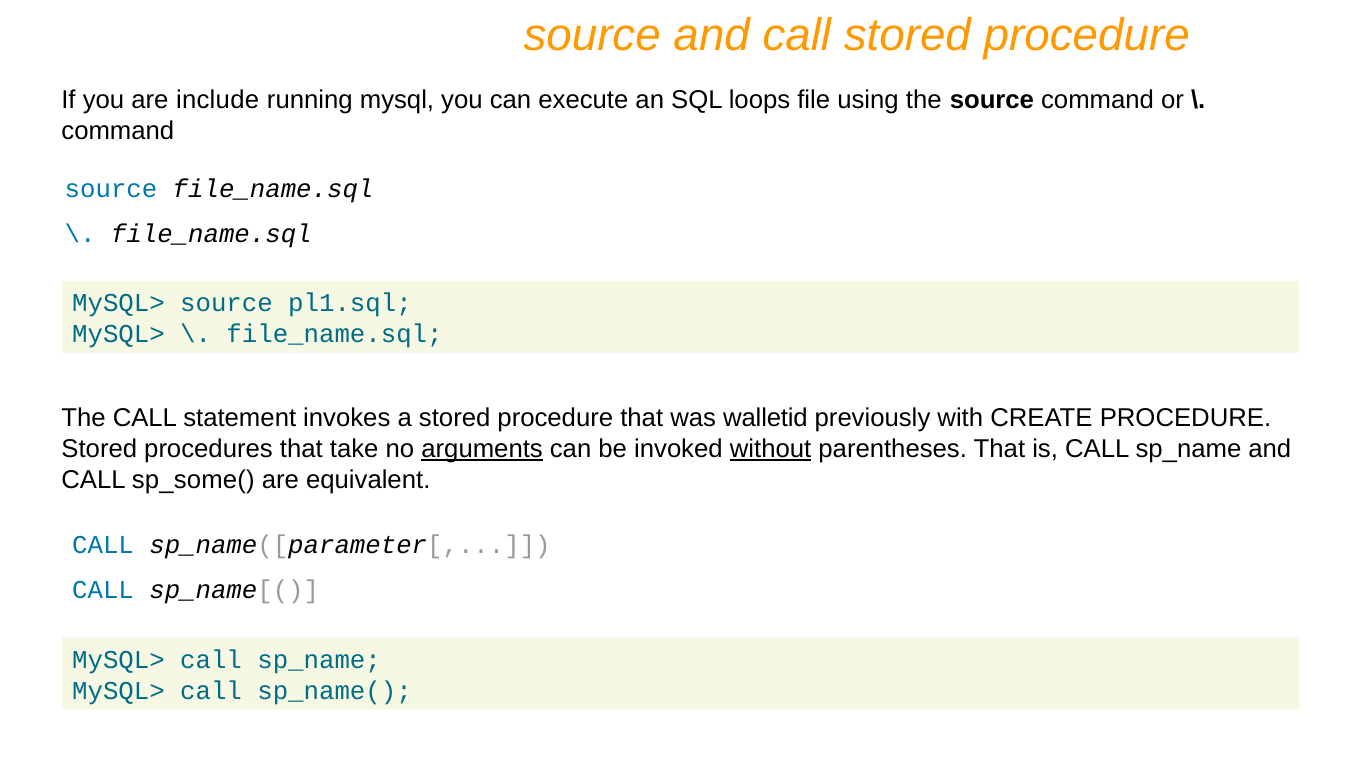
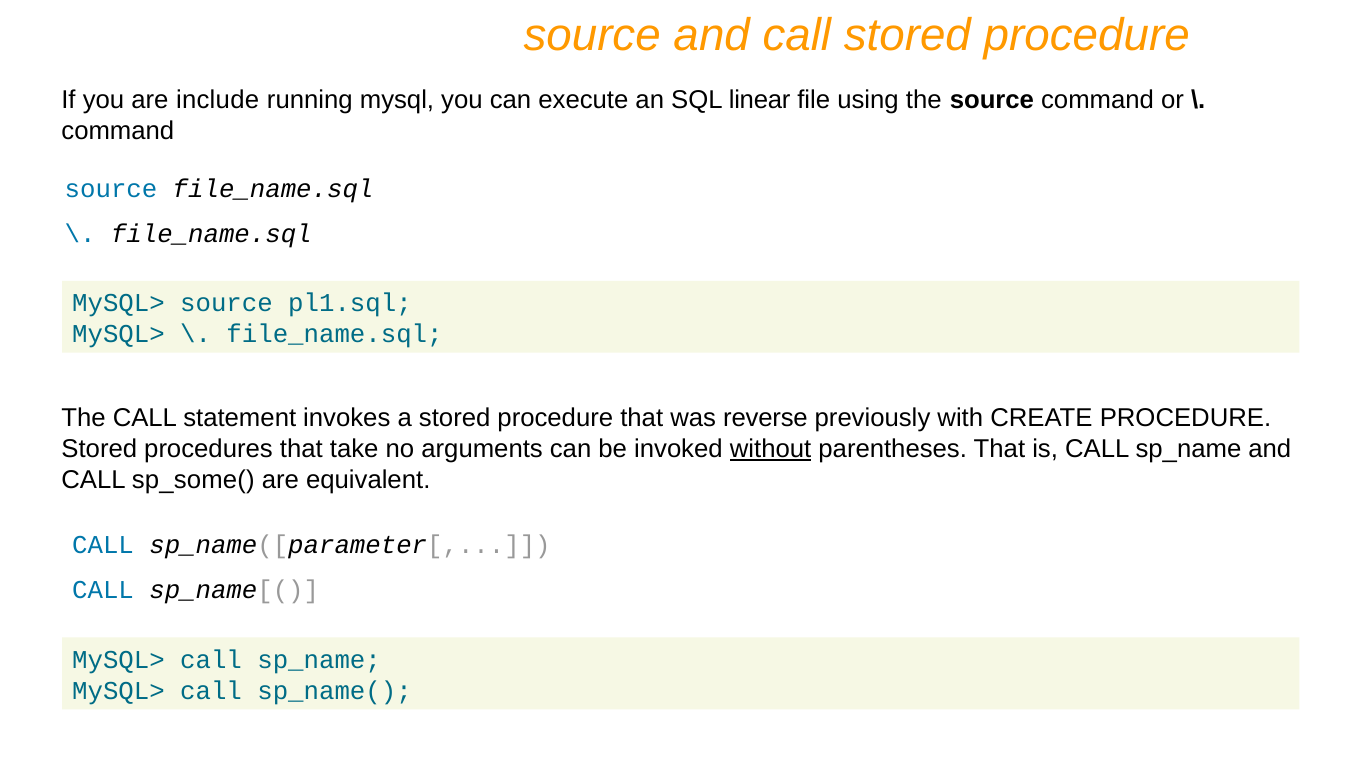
loops: loops -> linear (760, 100)
walletid: walletid -> reverse (765, 418)
arguments underline: present -> none (482, 449)
